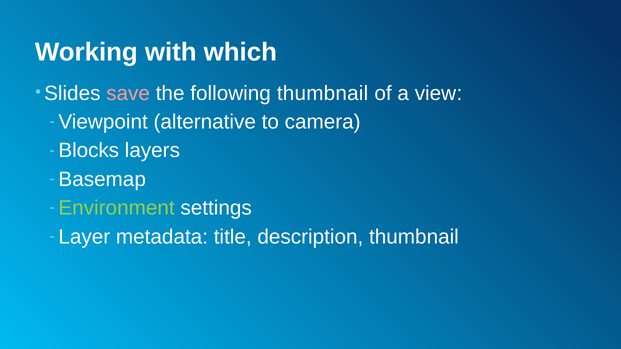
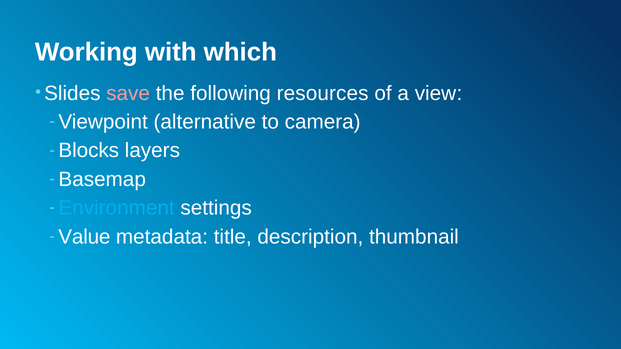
following thumbnail: thumbnail -> resources (323, 93)
Environment colour: light green -> light blue (117, 208)
Layer: Layer -> Value (84, 237)
